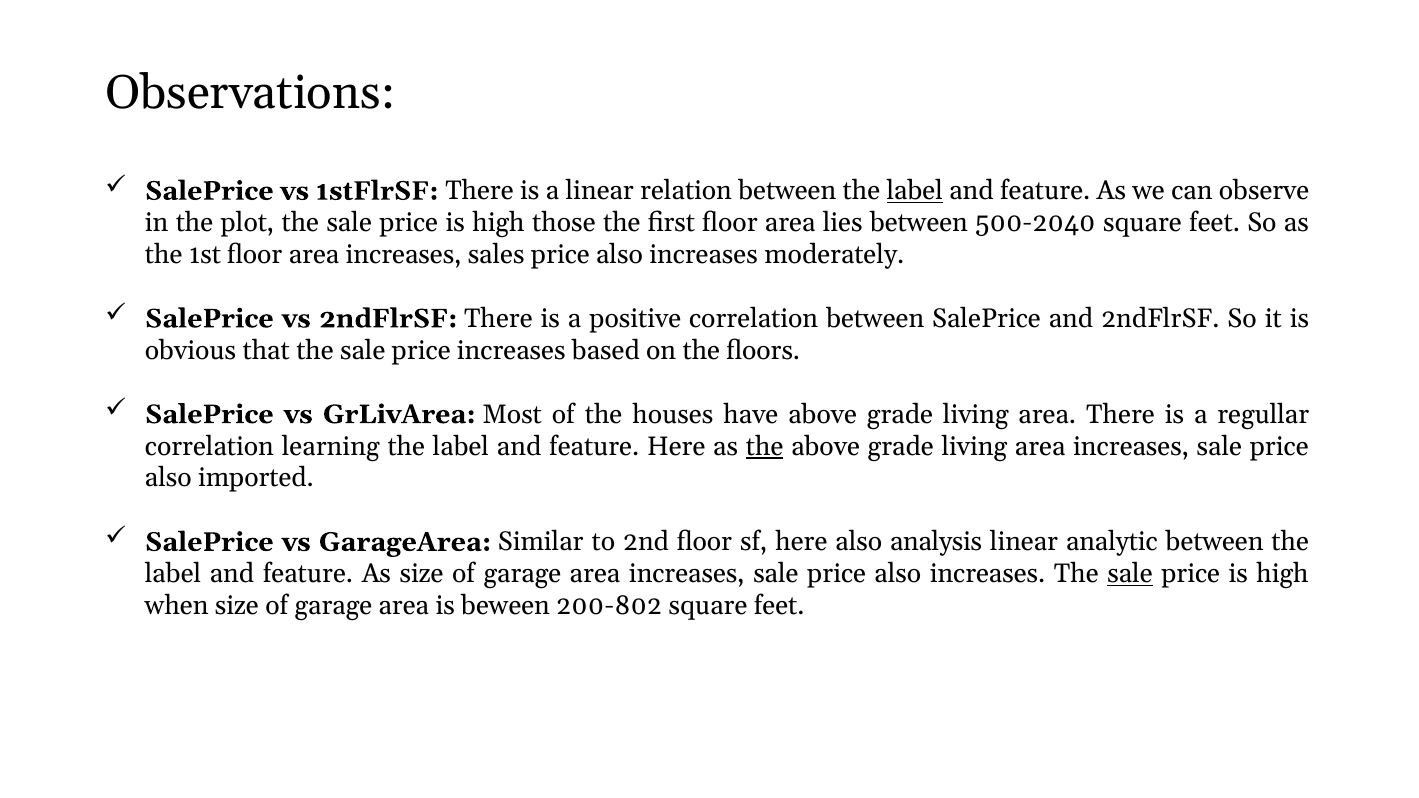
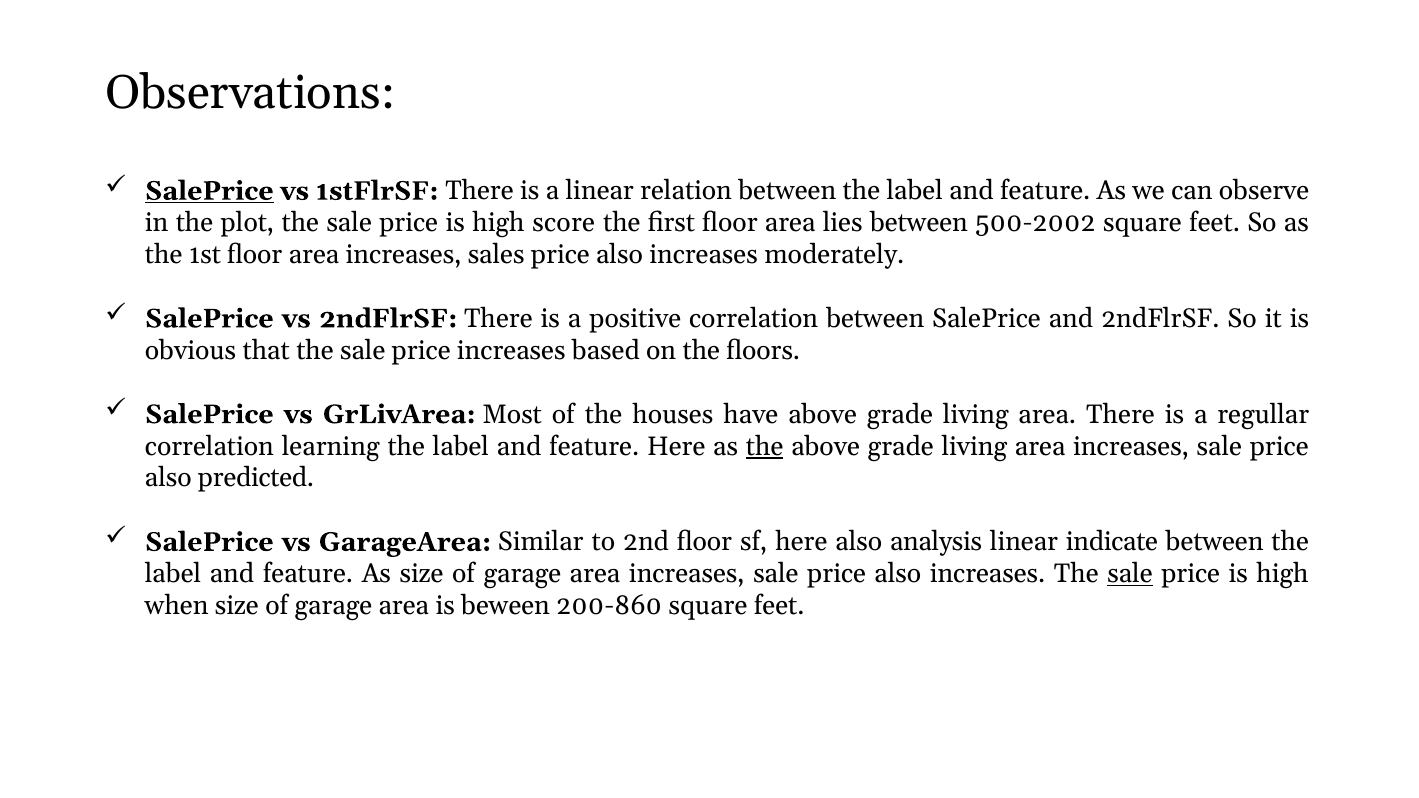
SalePrice underline: none -> present (209, 191)
label underline: present -> none (915, 191)
those: those -> score (564, 223)
500-2040: 500-2040 -> 500-2002 (1035, 223)
imported: imported -> predicted (256, 478)
analytic: analytic -> indicate (1112, 542)
200-802: 200-802 -> 200-860 (609, 606)
